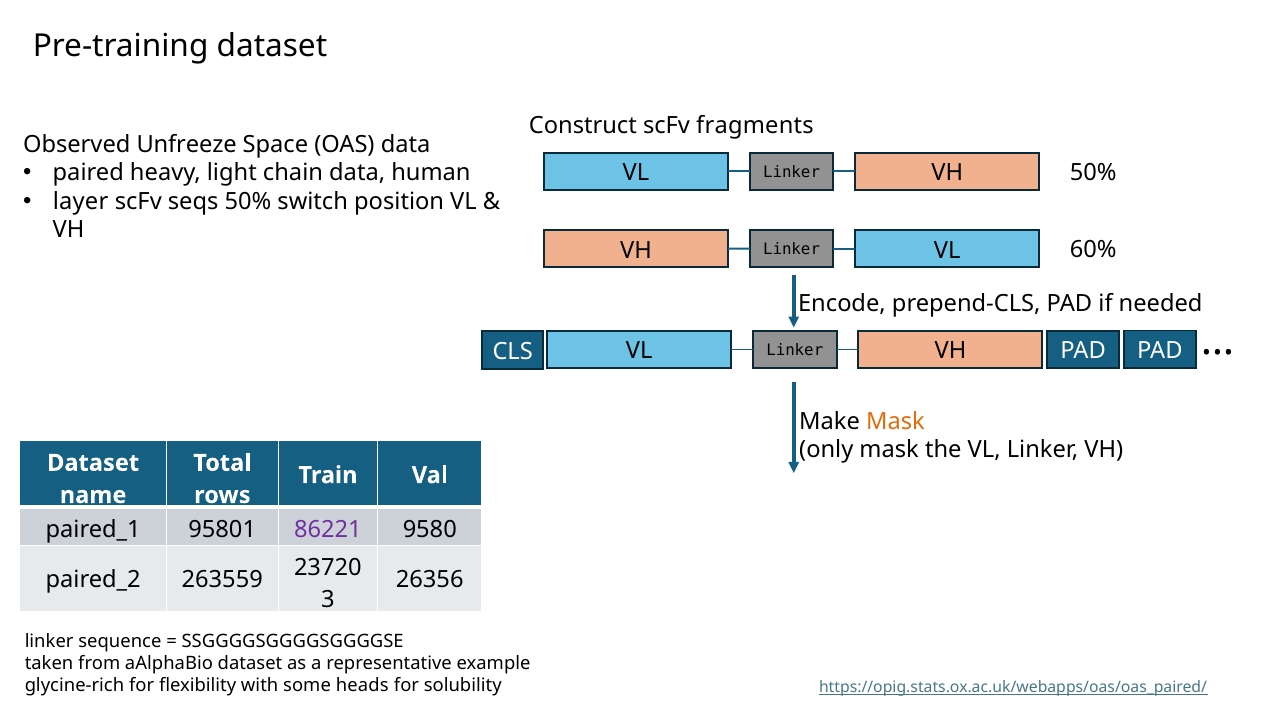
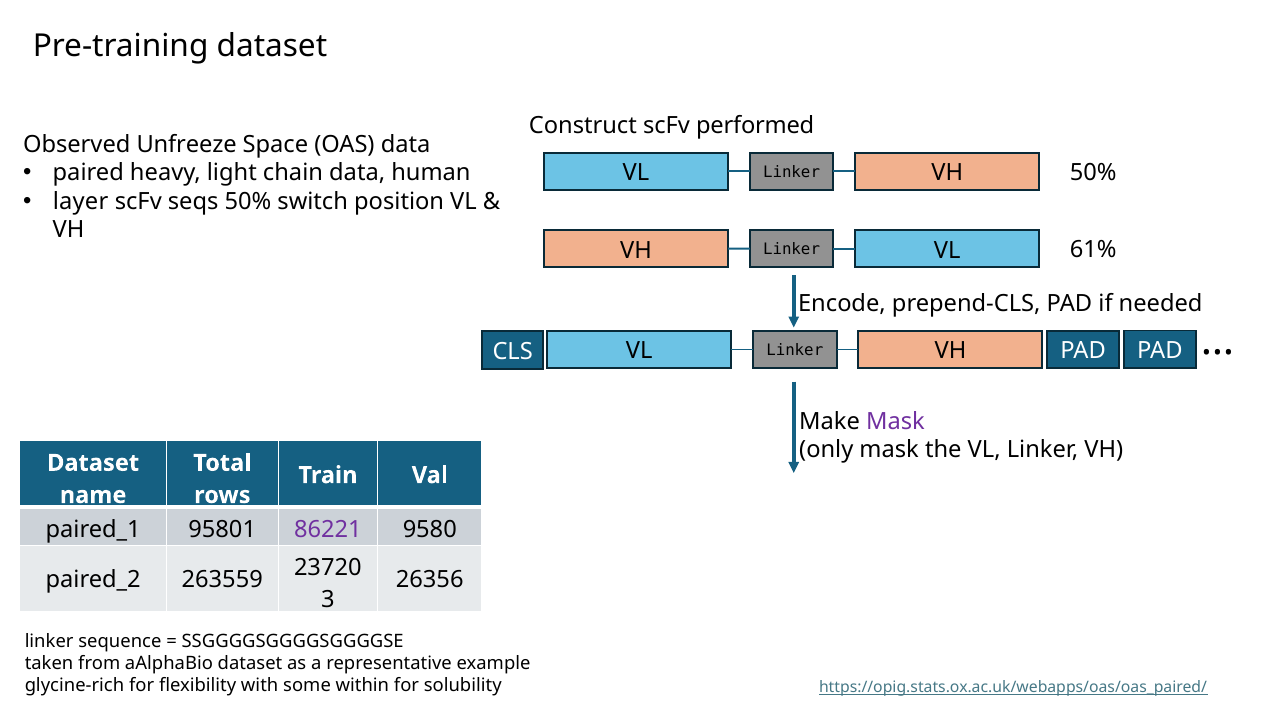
fragments: fragments -> performed (755, 125)
60%: 60% -> 61% (1093, 249)
Mask colour: orange -> purple (895, 421)
heads: heads -> within (362, 685)
